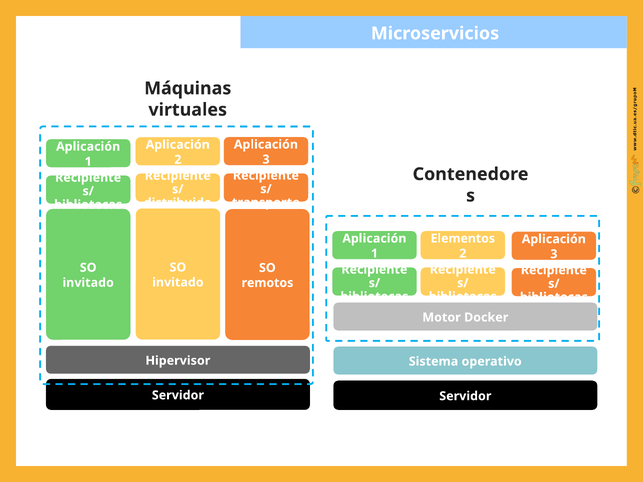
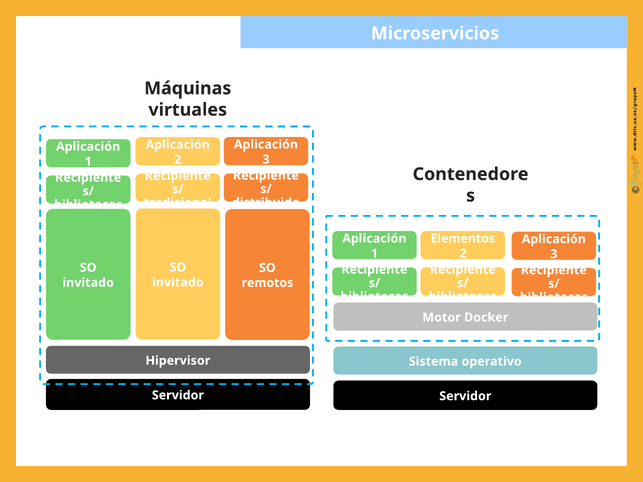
transporte: transporte -> distribuido (266, 203)
distribuido: distribuido -> tradicional (178, 203)
